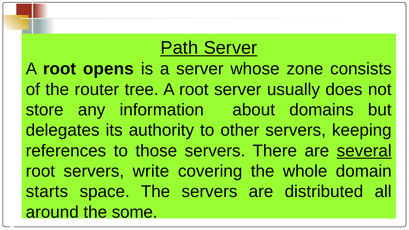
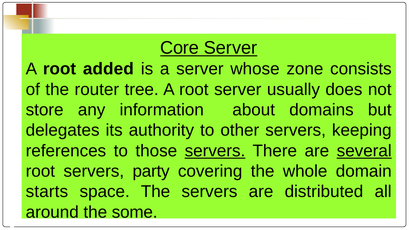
Path: Path -> Core (180, 48)
opens: opens -> added (108, 69)
servers underline: none -> present (215, 151)
write: write -> party (151, 171)
